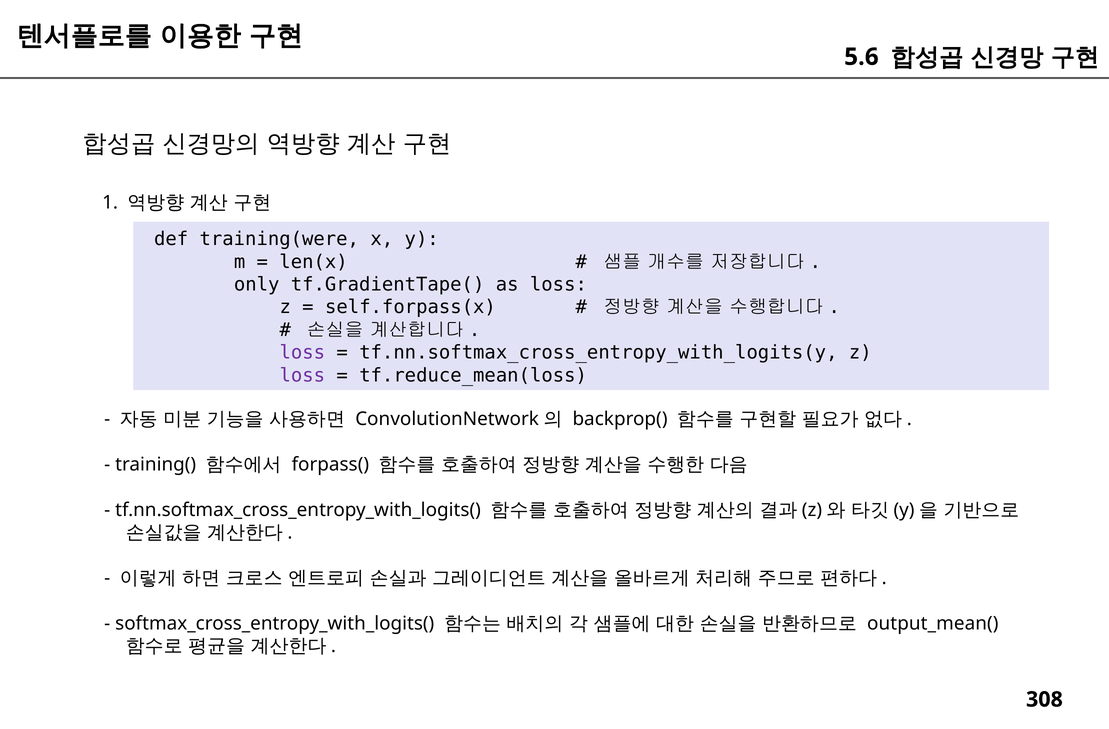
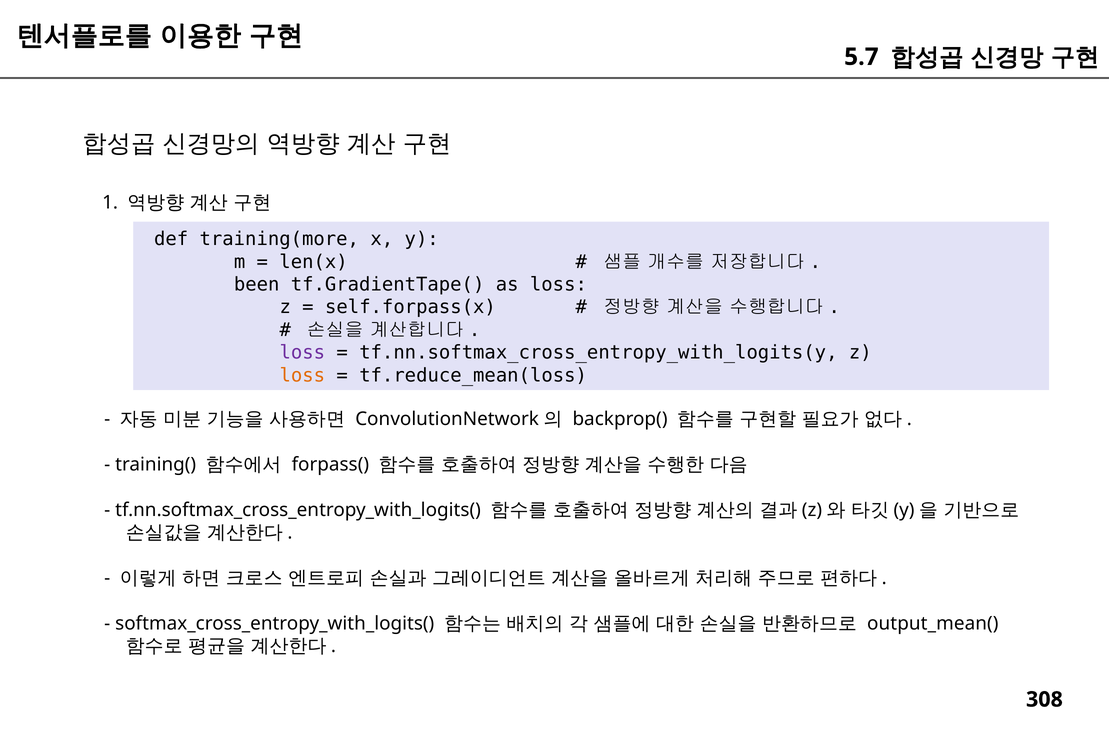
5.6: 5.6 -> 5.7 (861, 57)
training(were: training(were -> training(more (279, 239)
only: only -> been (257, 284)
loss colour: purple -> orange (302, 375)
